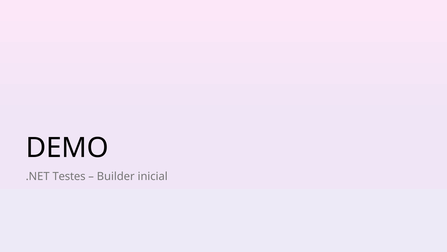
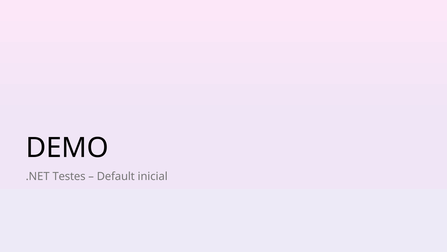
Builder: Builder -> Default (116, 176)
